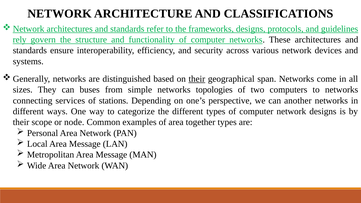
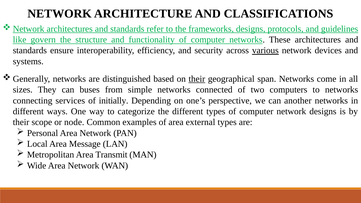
rely: rely -> like (20, 40)
various underline: none -> present (265, 51)
topologies: topologies -> connected (214, 90)
stations: stations -> initially (114, 101)
together: together -> external (201, 122)
Metropolitan Area Message: Message -> Transmit (111, 155)
